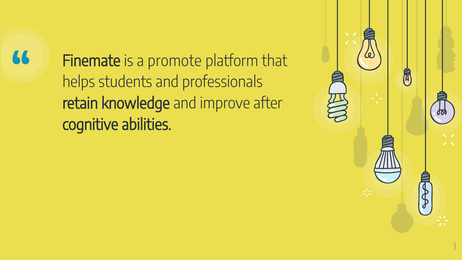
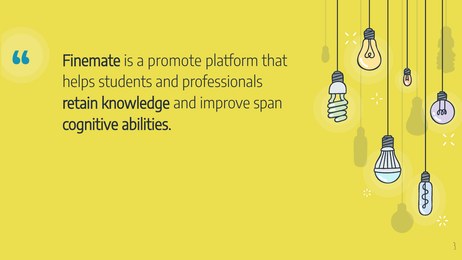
after: after -> span (268, 103)
